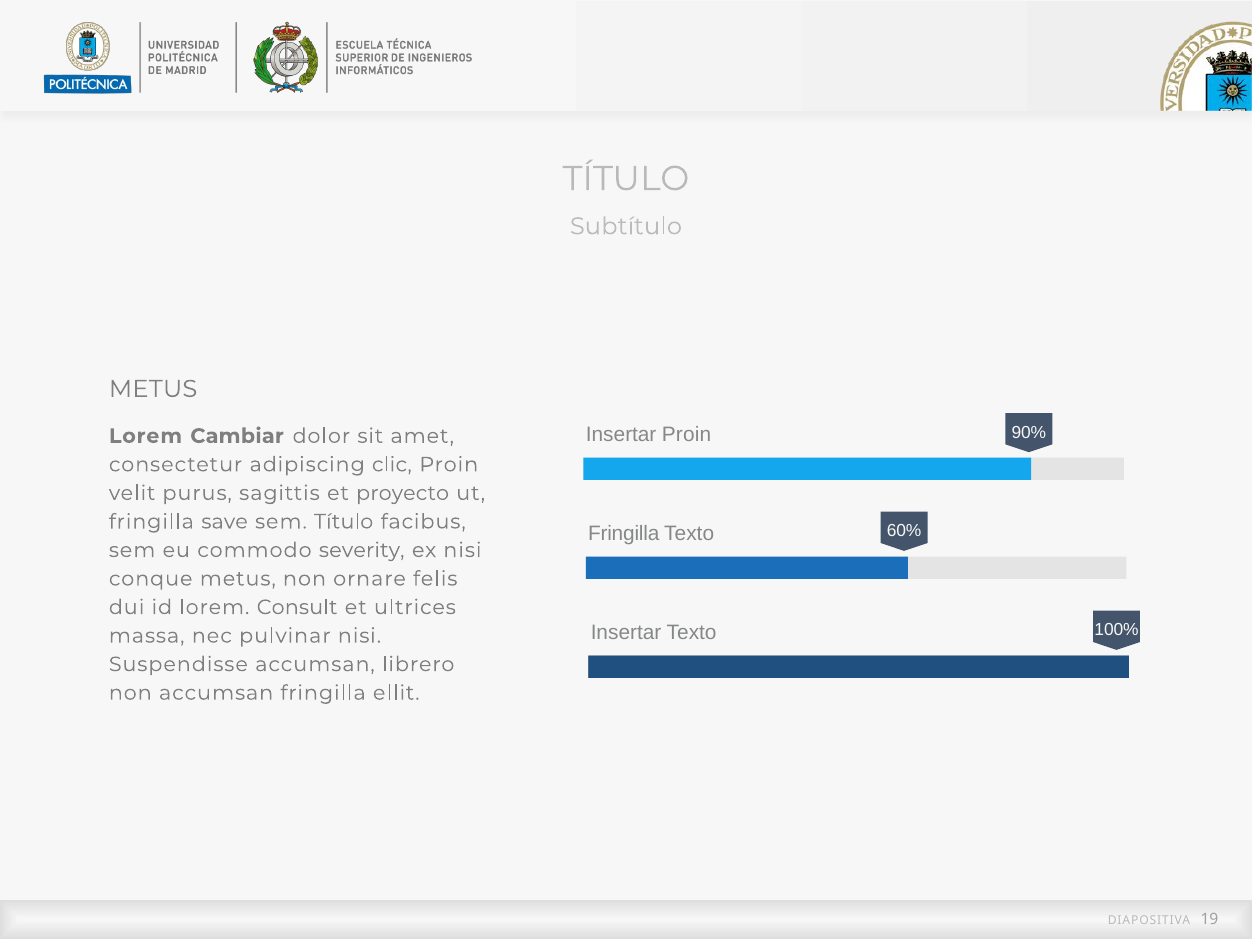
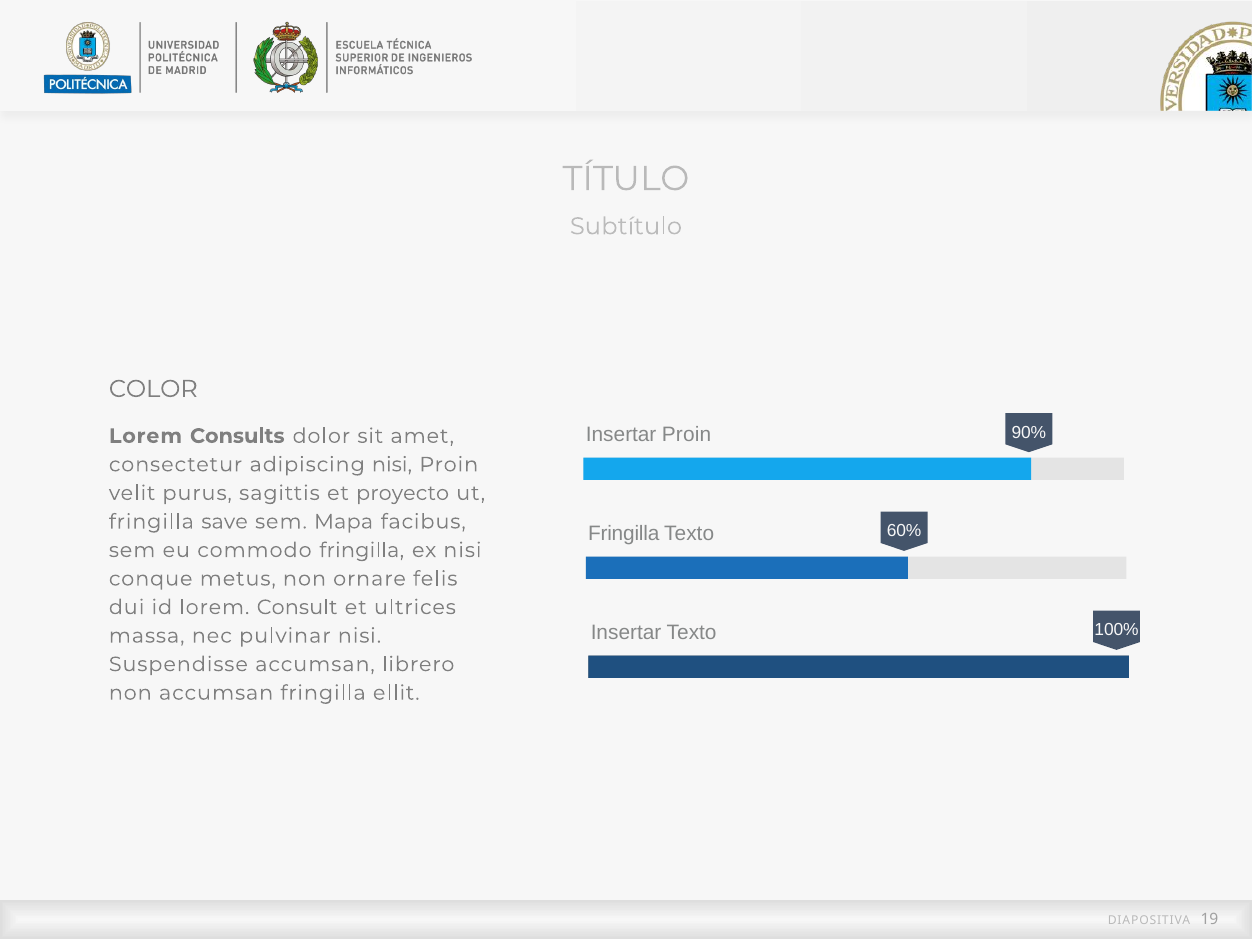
METUS: METUS -> COLOR (153, 389)
Cambiar: Cambiar -> Consults (237, 436)
adipiscing clic: clic -> nisi (392, 465)
sem Título: Título -> Mapa (344, 522)
commodo severity: severity -> fringilla (362, 550)
